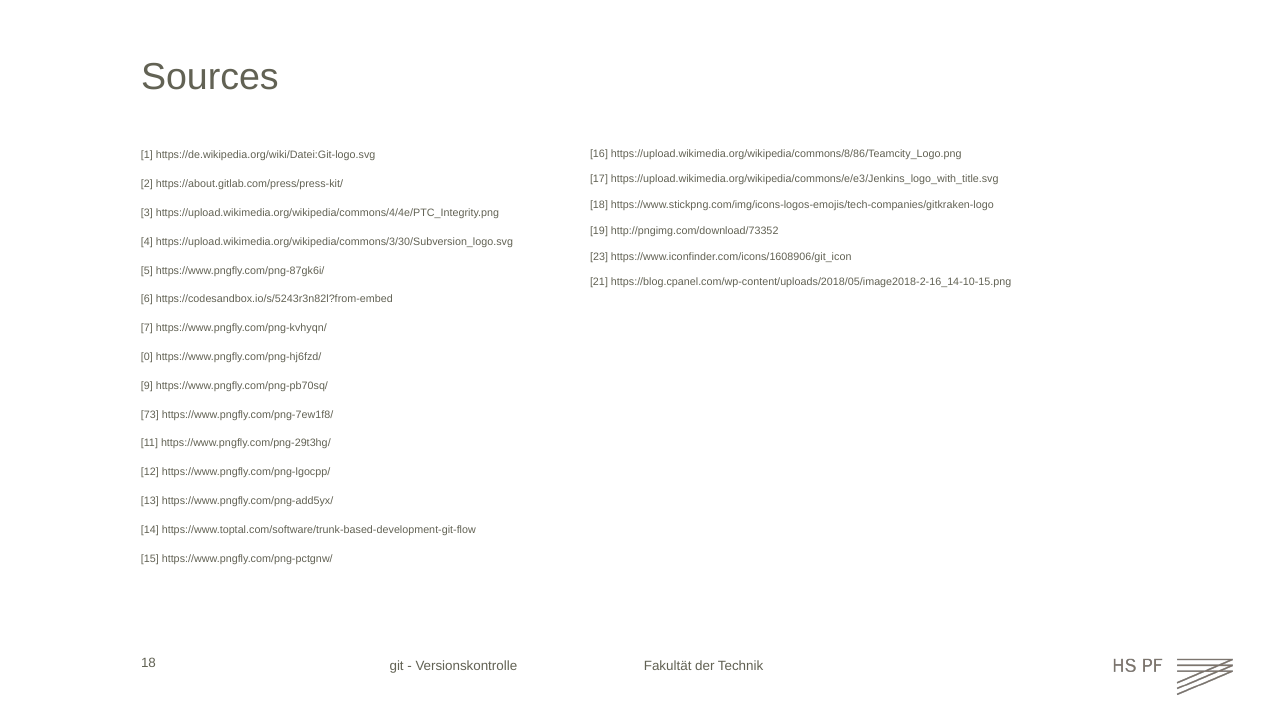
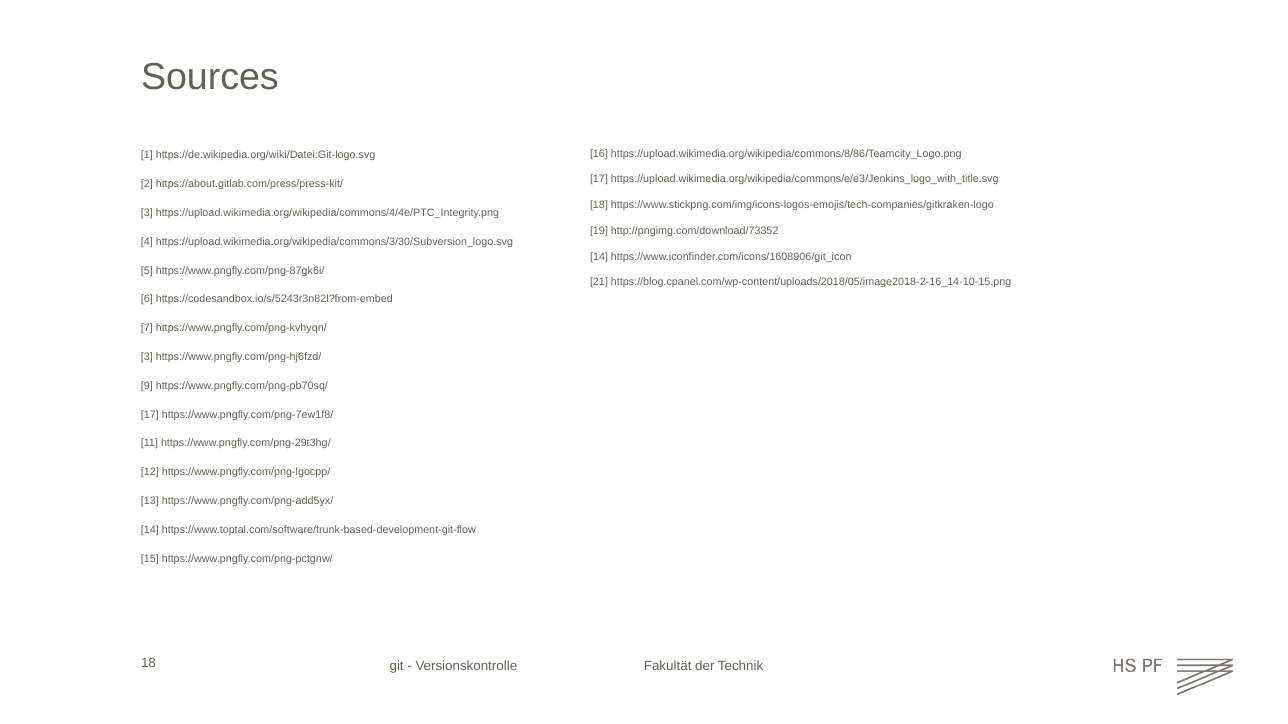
23: 23 -> 14 (599, 257)
0: 0 -> 3 (147, 357)
73: 73 -> 17 (150, 415)
